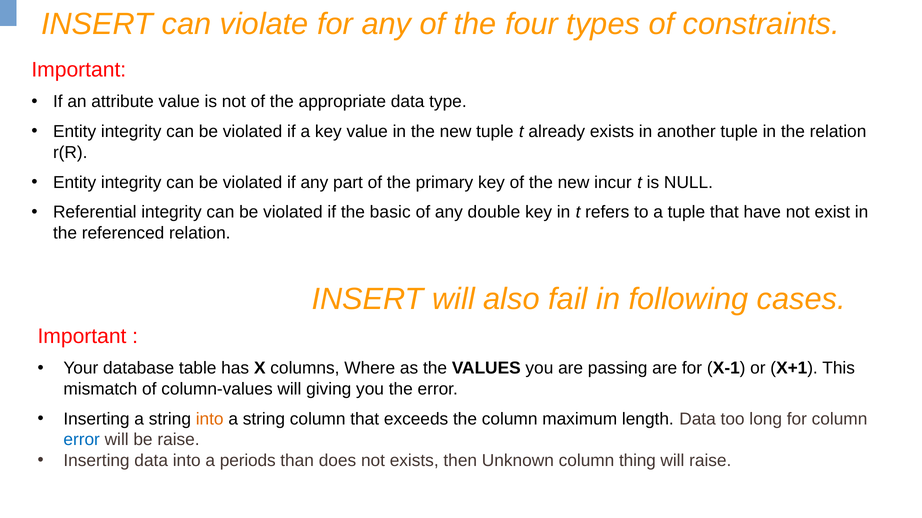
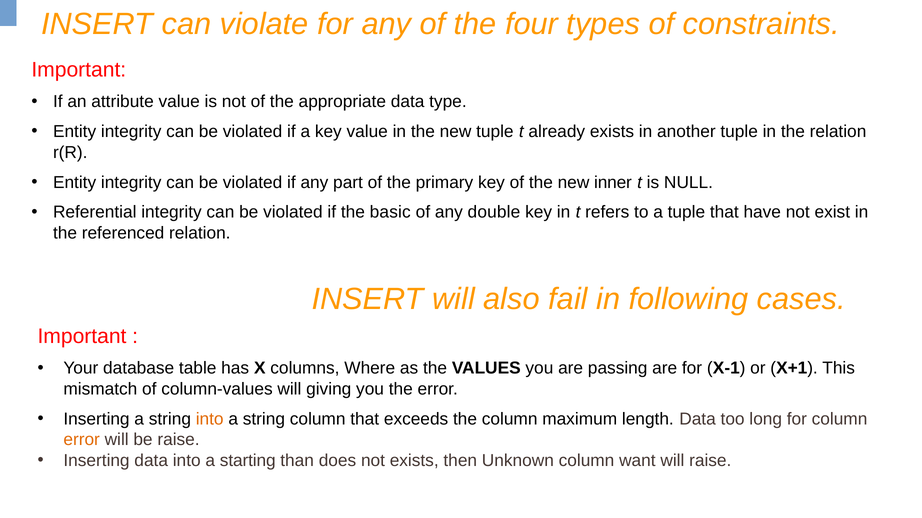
incur: incur -> inner (613, 183)
error colour: blue -> orange (82, 440)
periods: periods -> starting (248, 461)
thing: thing -> want (637, 461)
